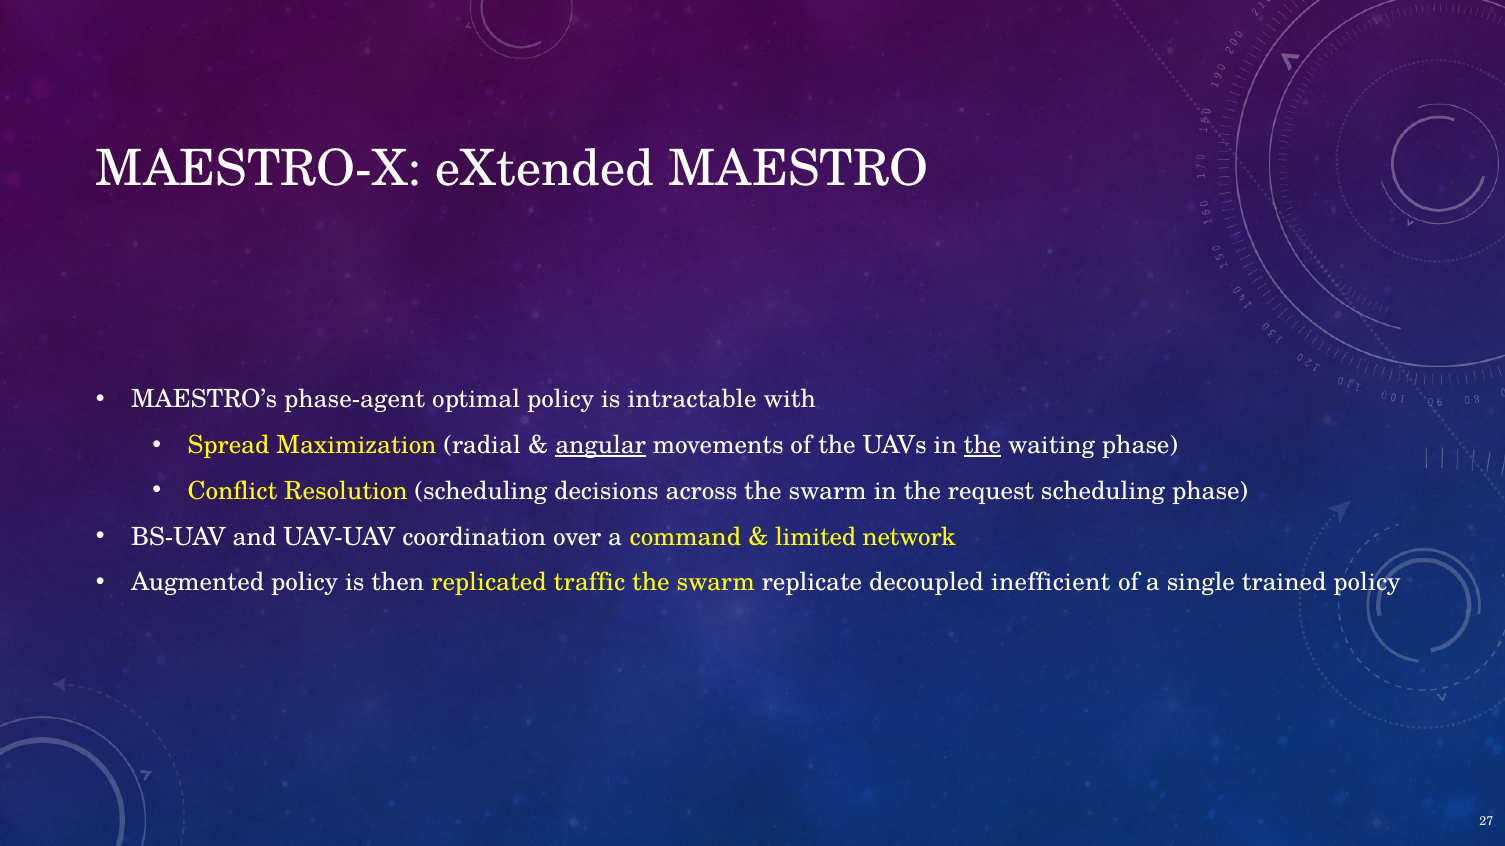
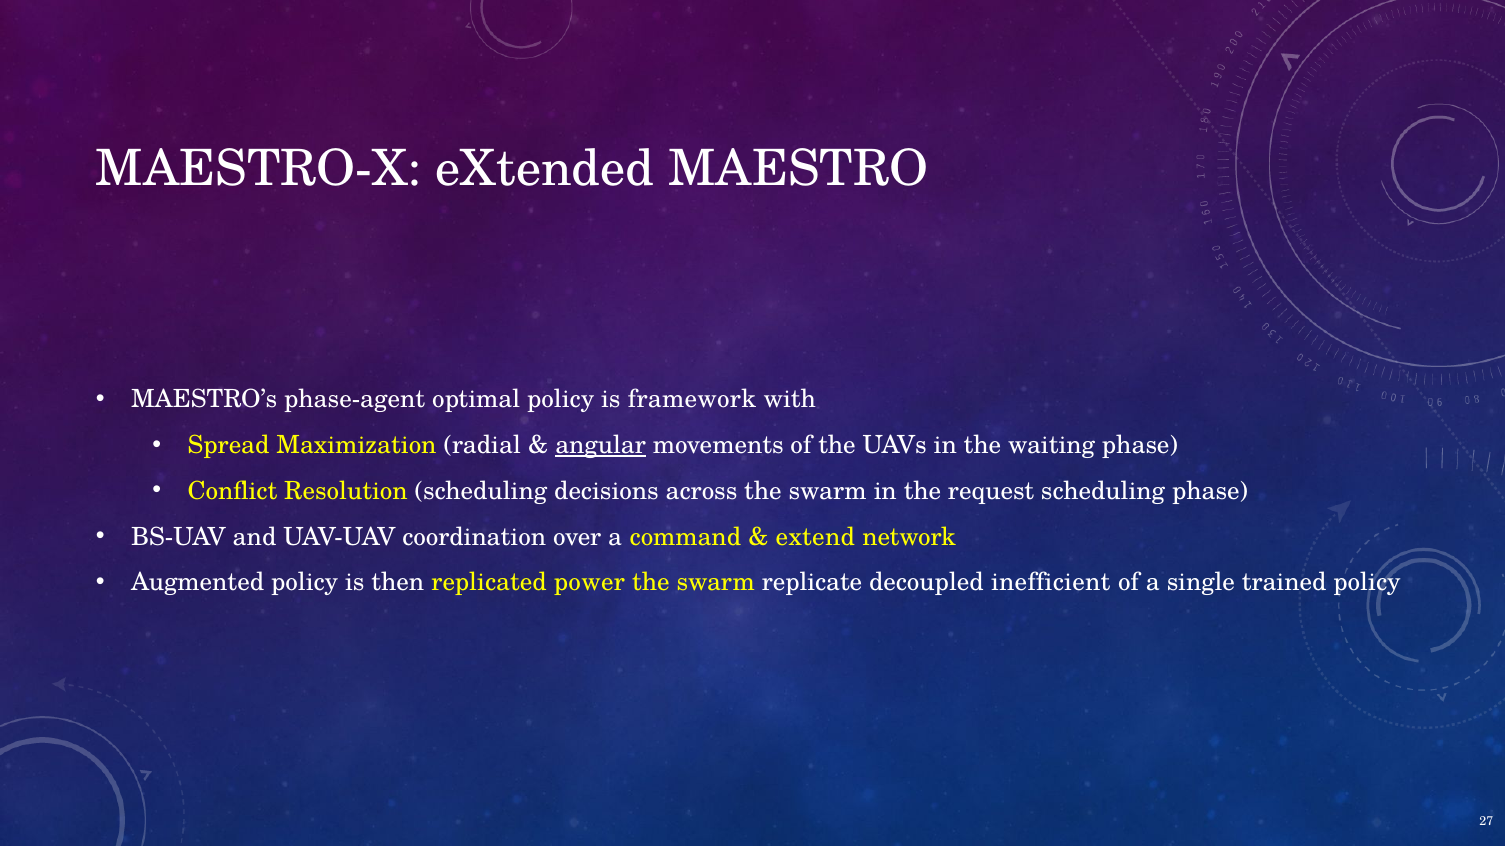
intractable: intractable -> framework (692, 400)
the underline: present -> none (982, 446)
limited: limited -> extend (815, 537)
traffic: traffic -> power (589, 583)
